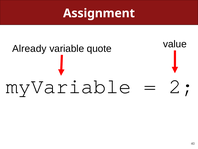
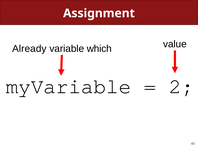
quote: quote -> which (99, 48)
